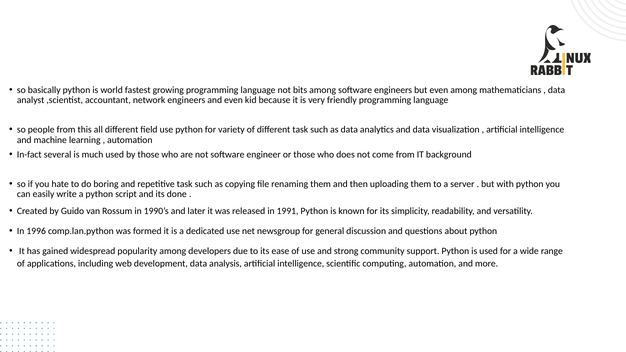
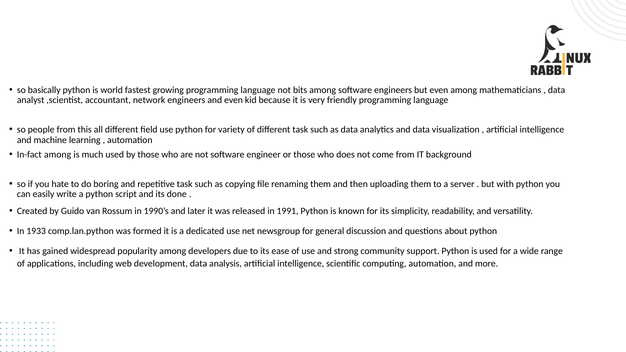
In-fact several: several -> among (58, 155)
1996: 1996 -> 1933 (36, 231)
